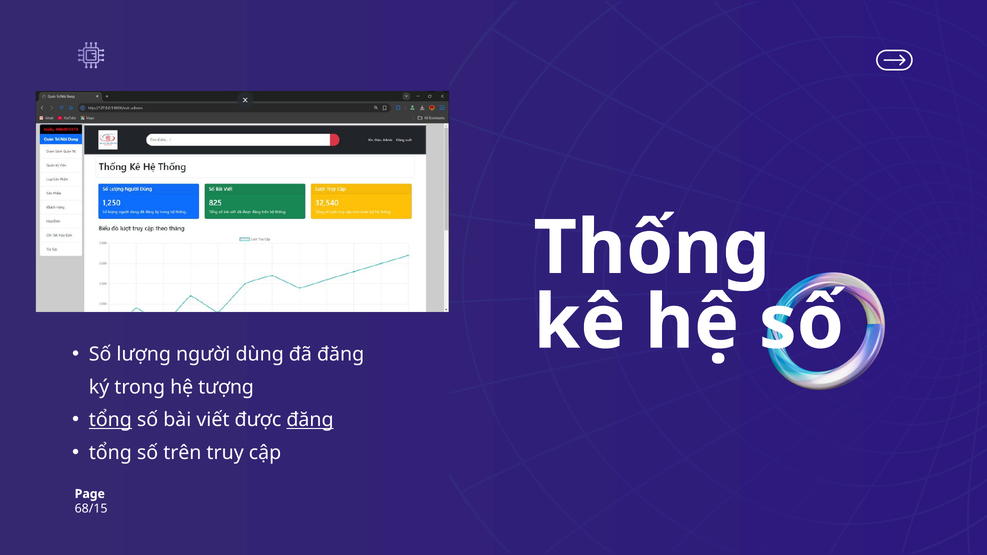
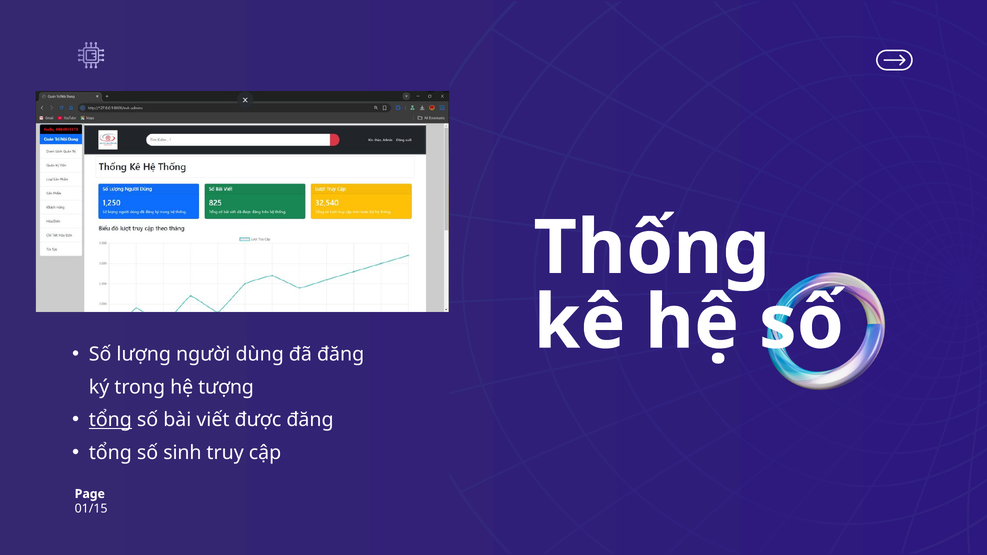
đăng underline: present -> none (310, 420)
trên: trên -> sinh (182, 453)
68/15: 68/15 -> 01/15 (91, 509)
